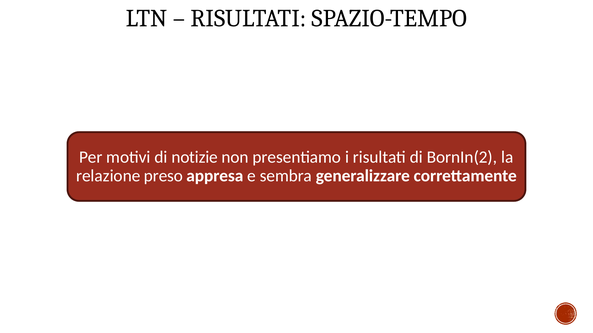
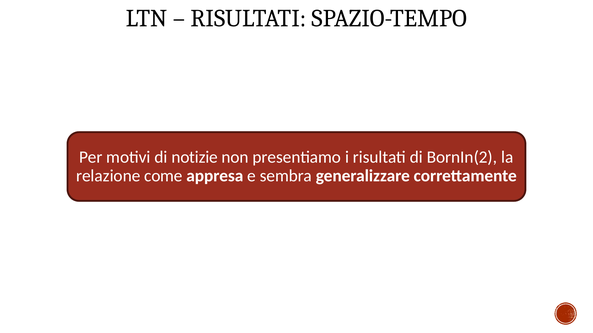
preso: preso -> come (163, 176)
